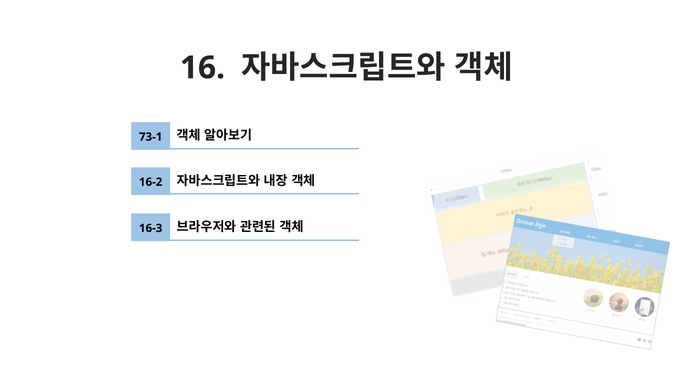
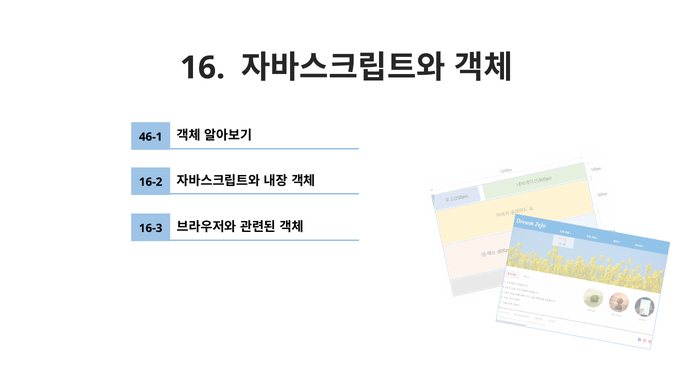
73-1: 73-1 -> 46-1 (151, 137)
